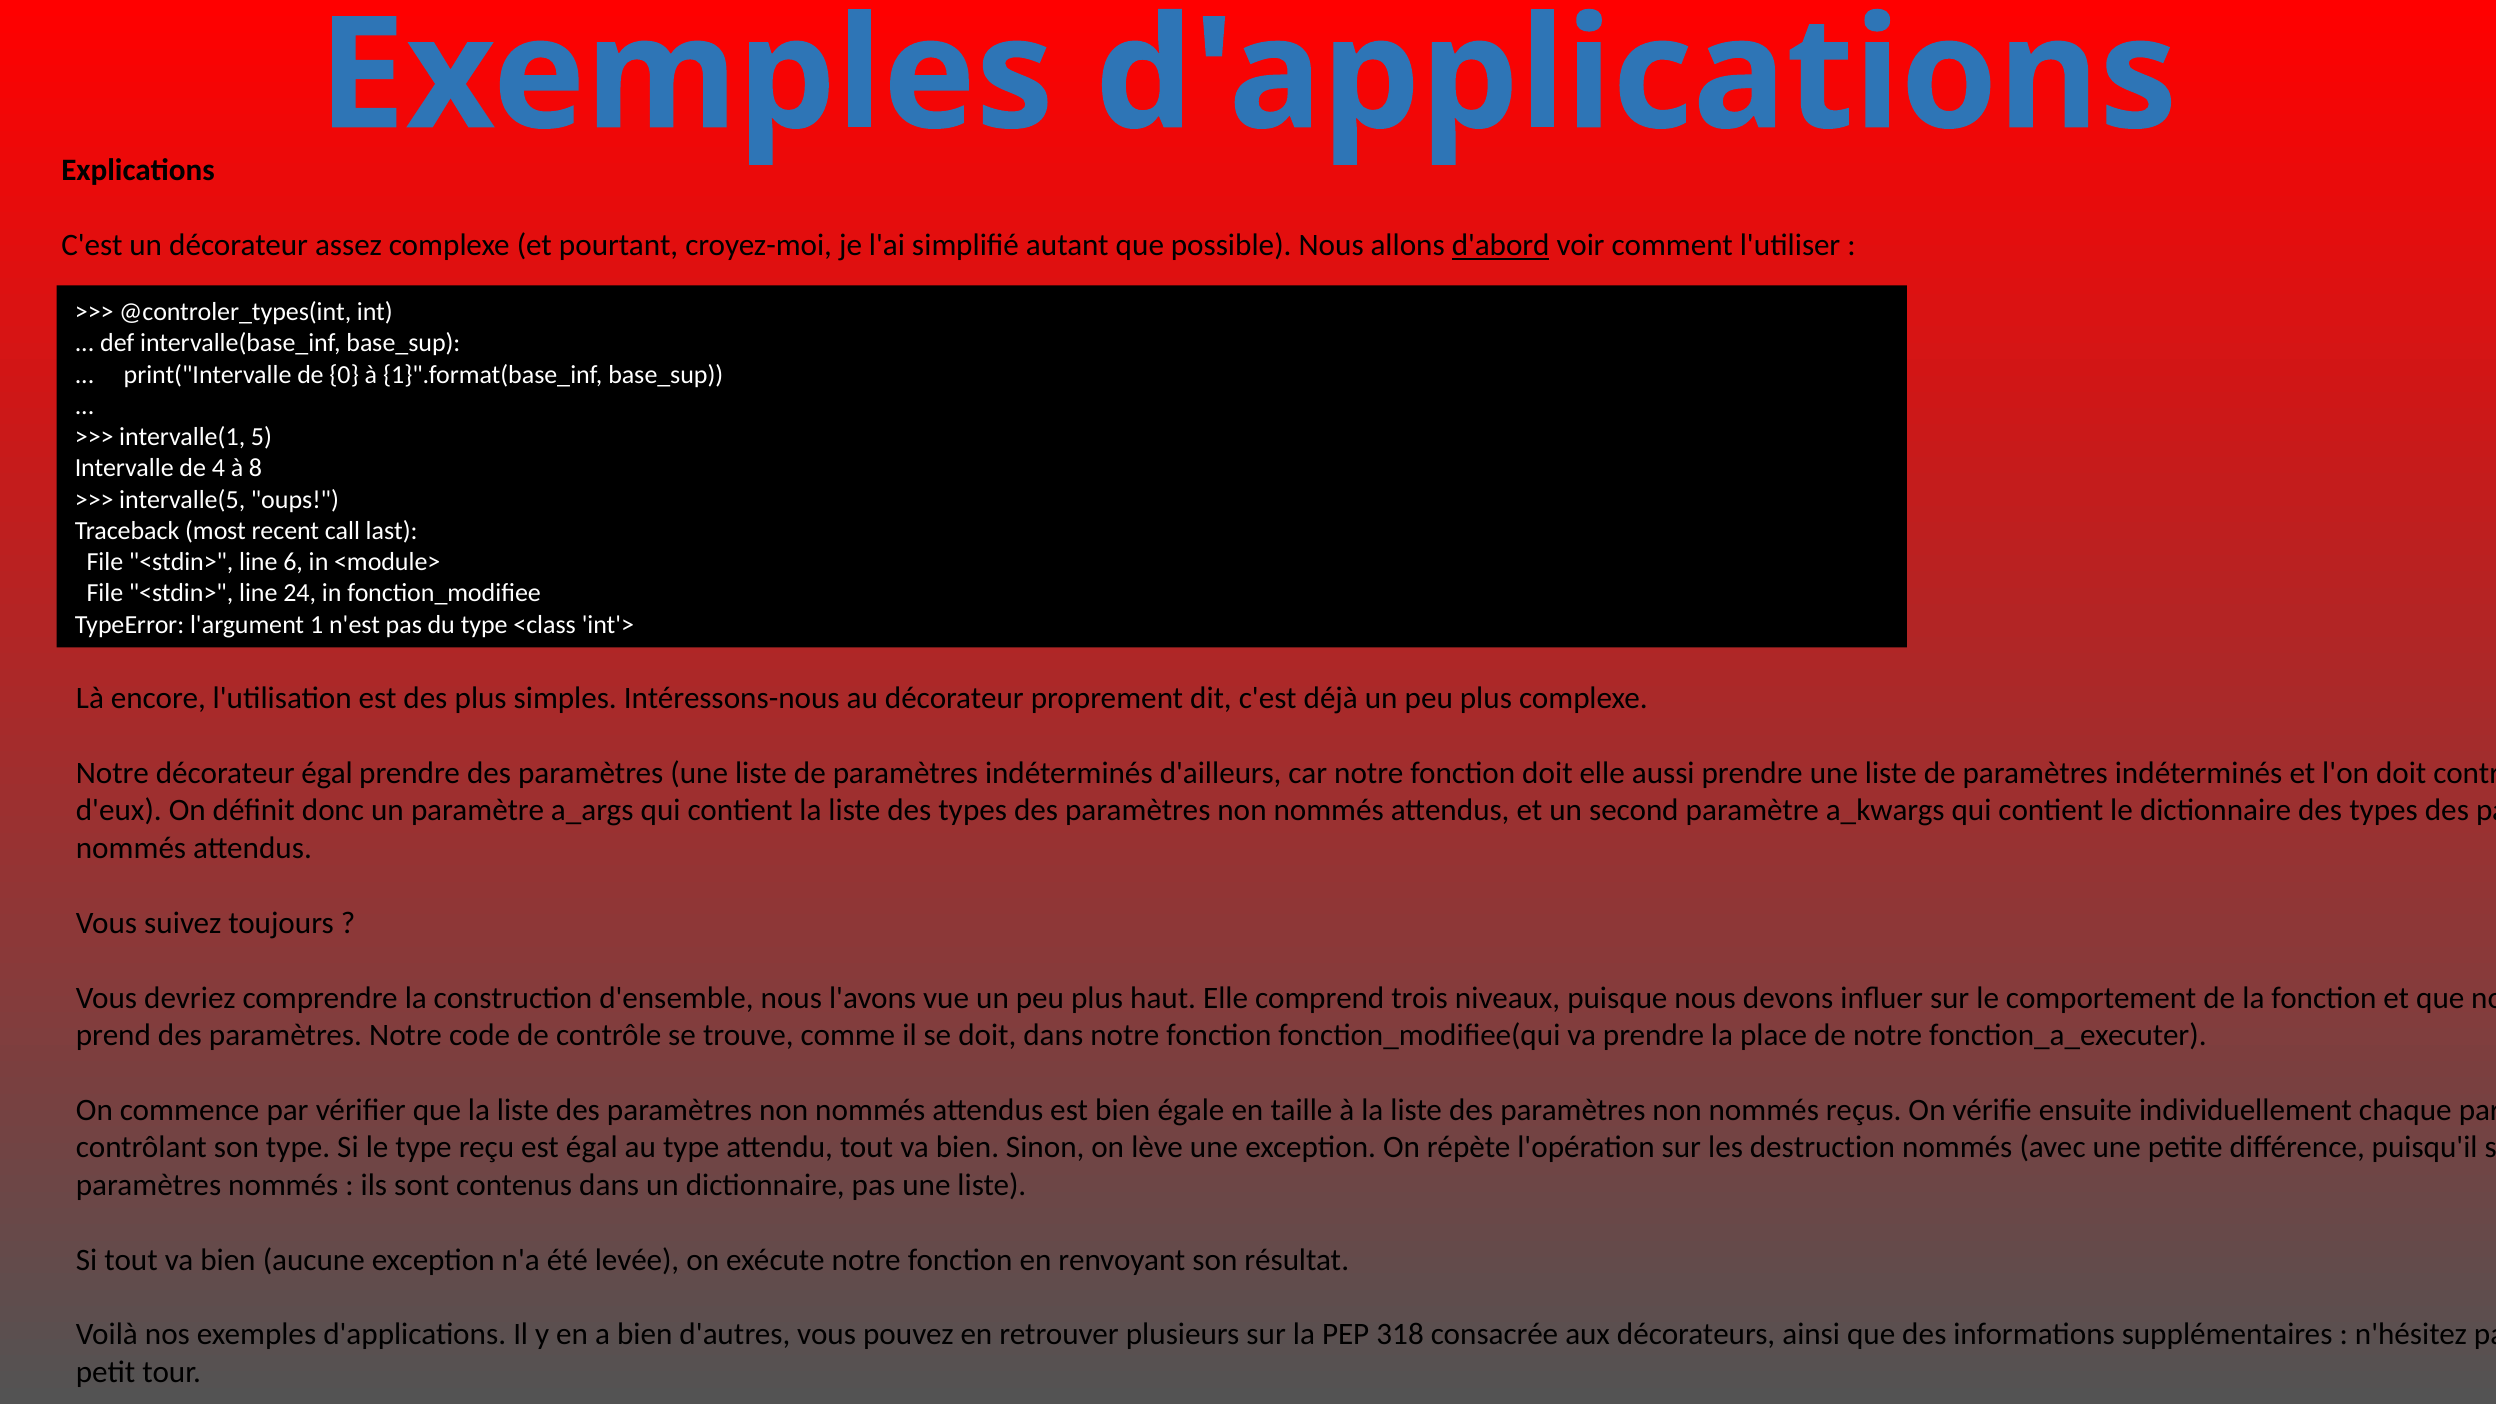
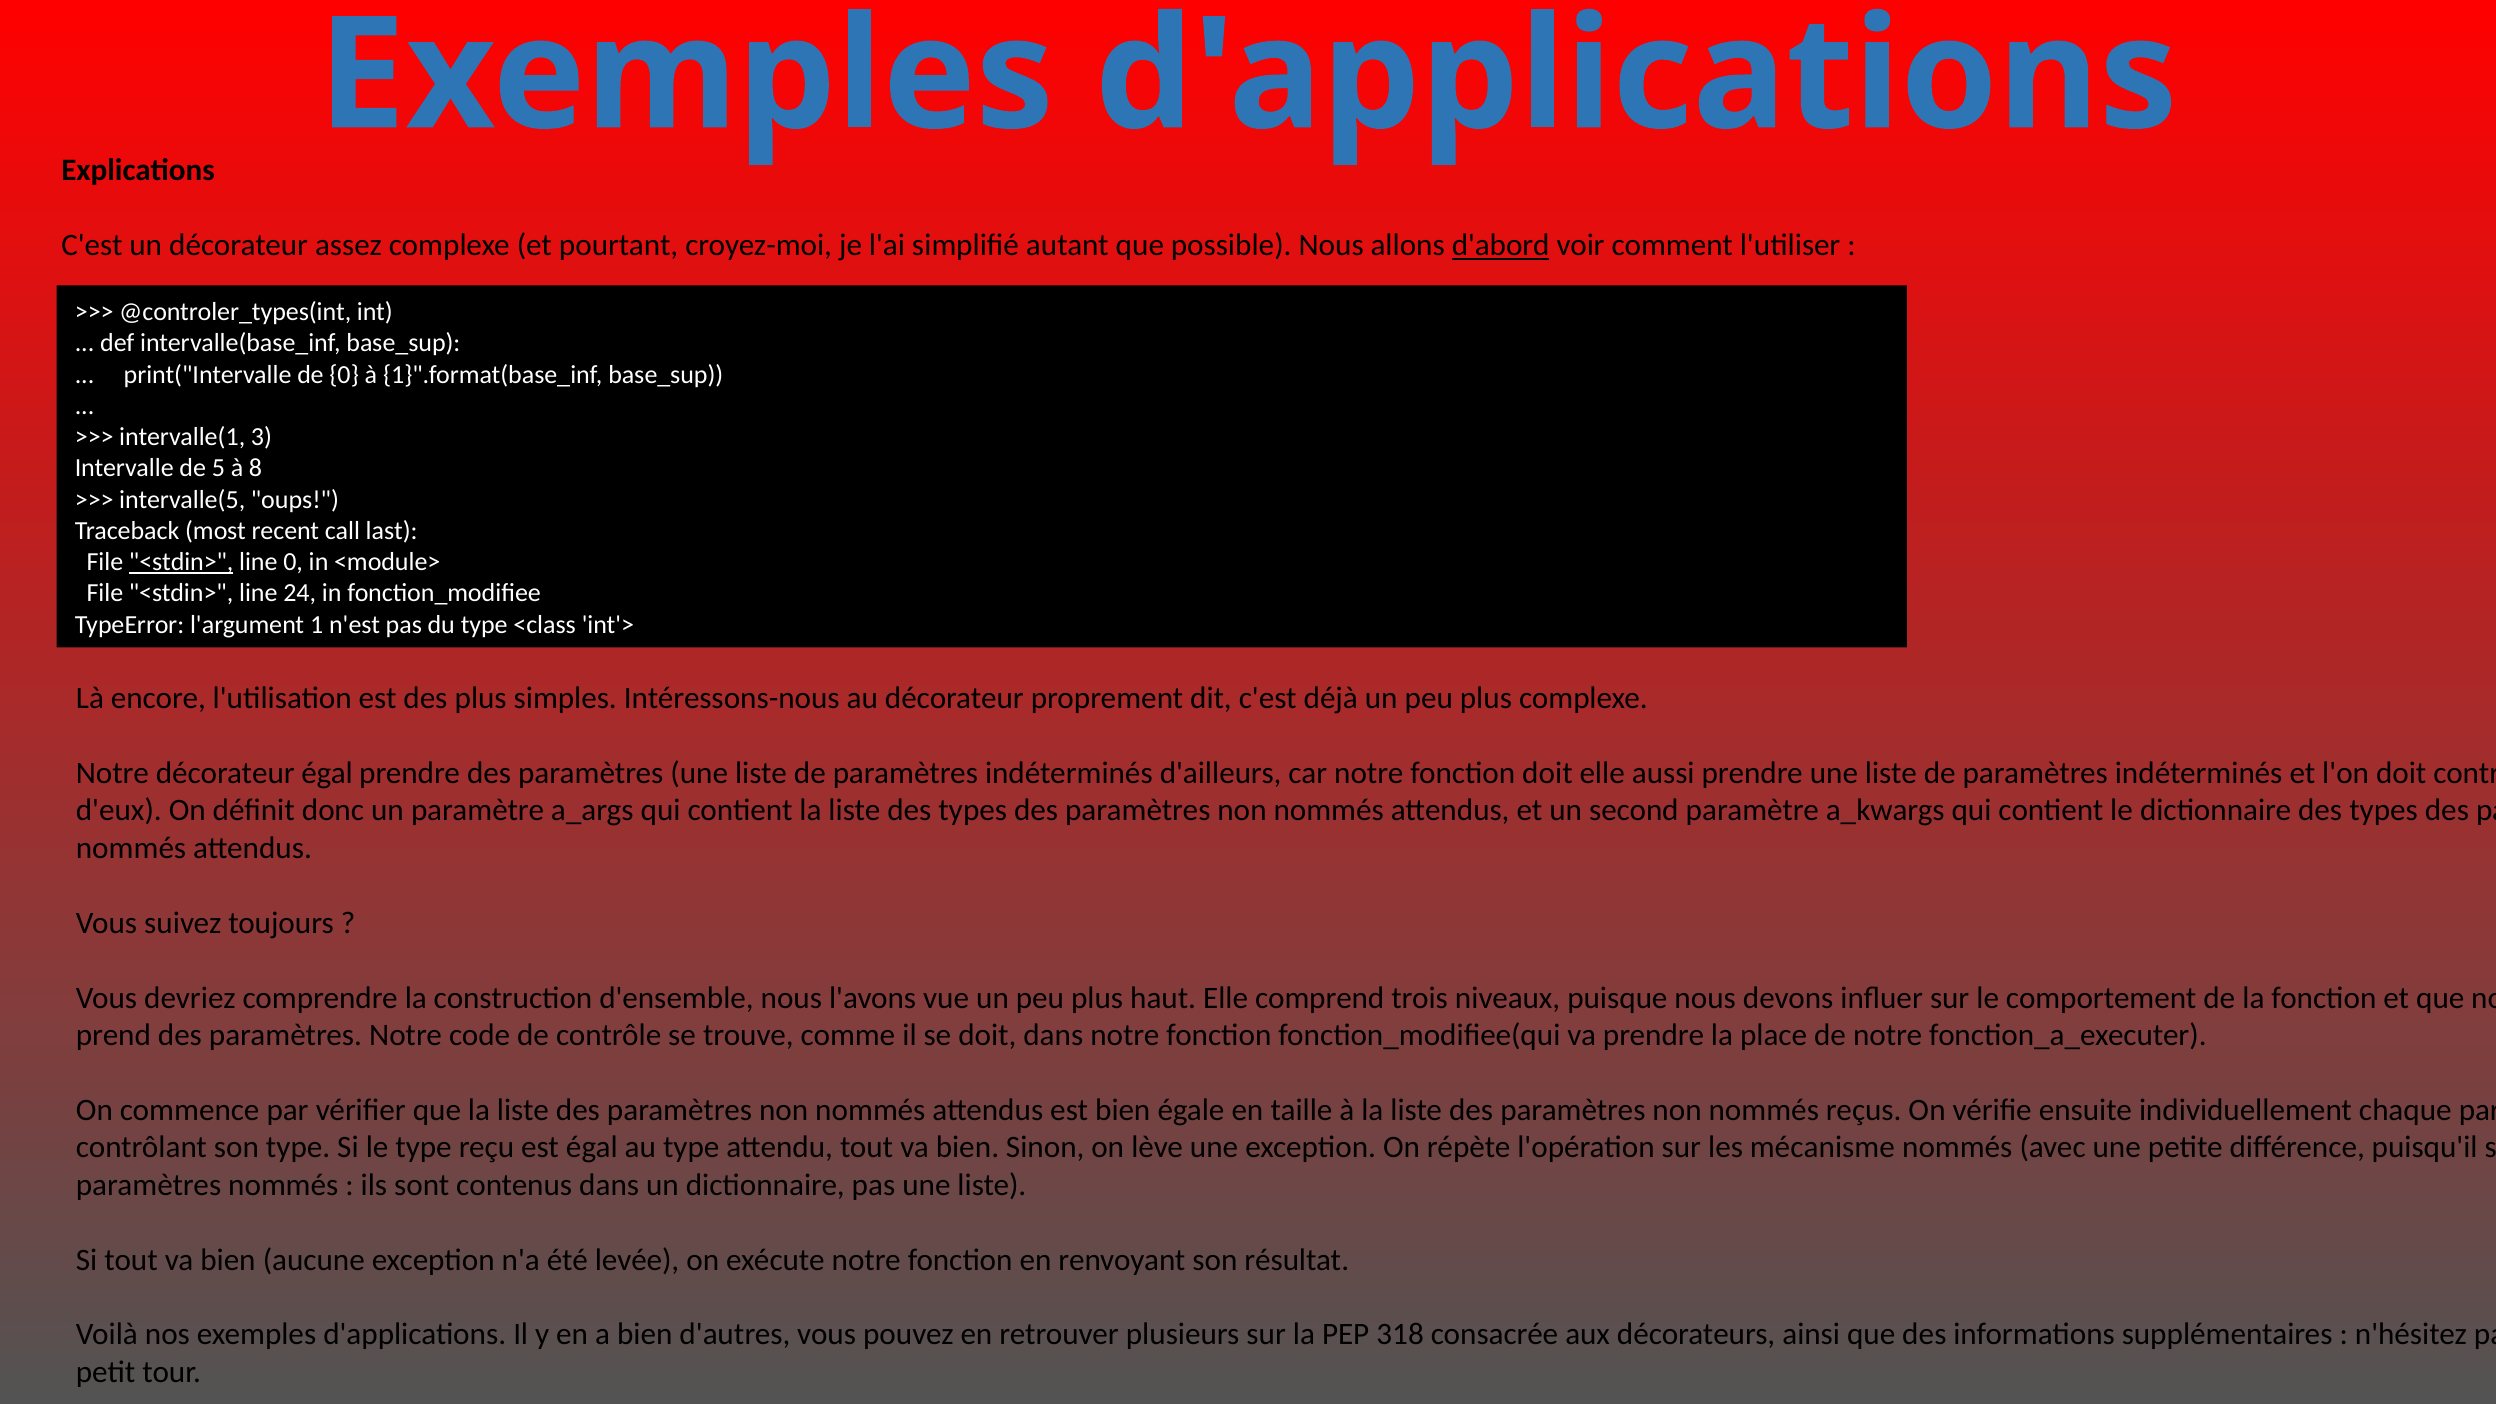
5: 5 -> 3 (261, 437)
4: 4 -> 5 (218, 468)
<stdin> underline: none -> present (181, 562)
line 6: 6 -> 0 (293, 562)
destruction: destruction -> mécanisme (1822, 1147)
